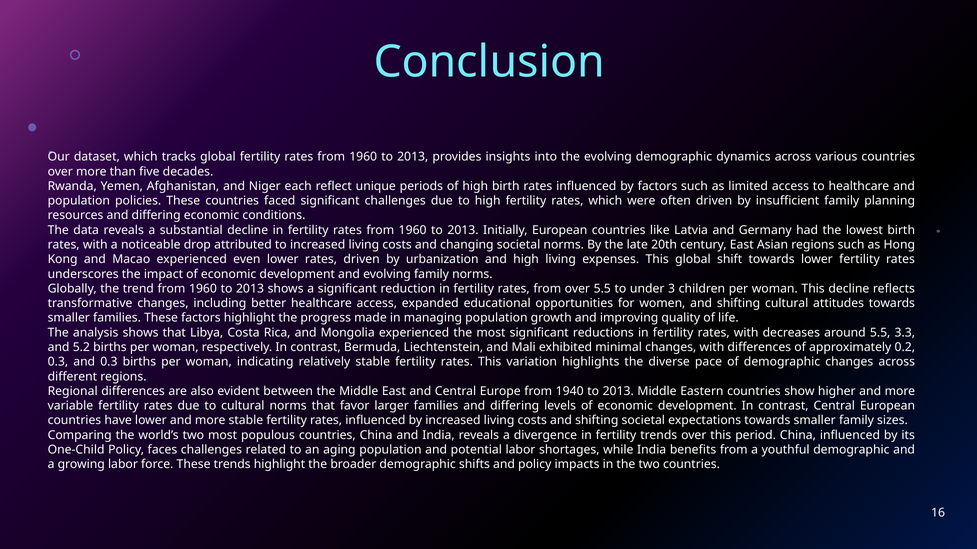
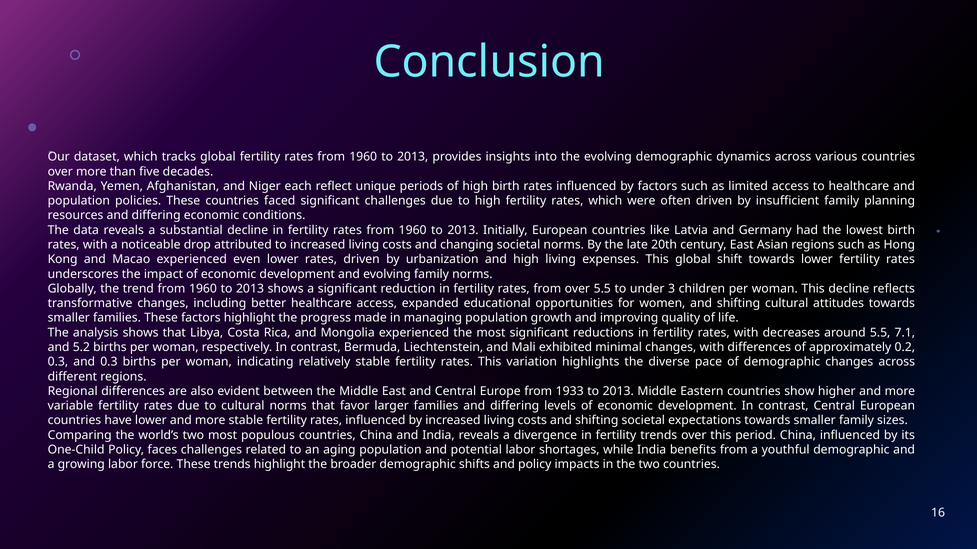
3.3: 3.3 -> 7.1 (905, 333)
1940: 1940 -> 1933 (570, 392)
